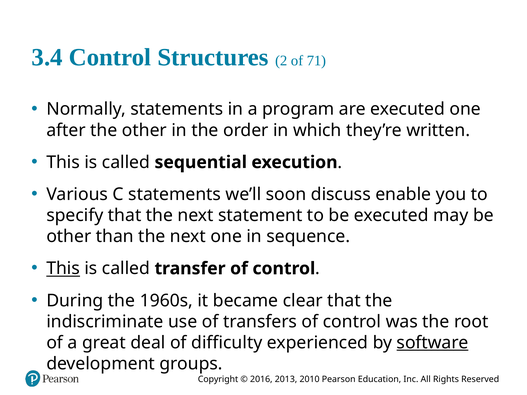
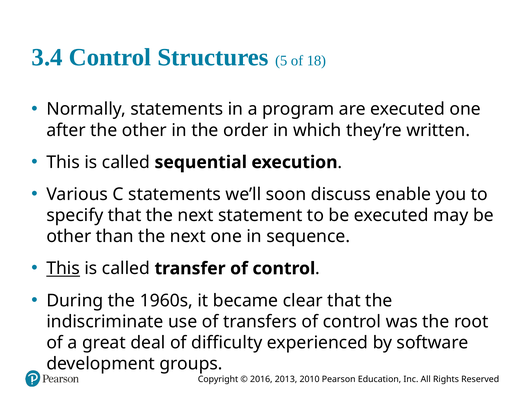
2: 2 -> 5 (281, 61)
71: 71 -> 18 (316, 61)
software underline: present -> none (433, 343)
